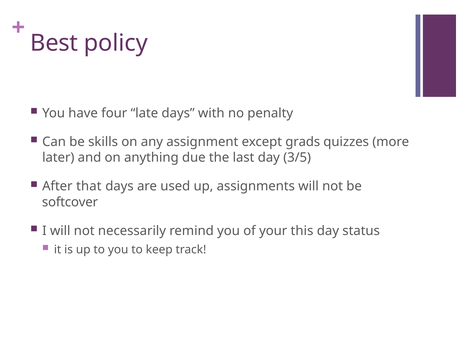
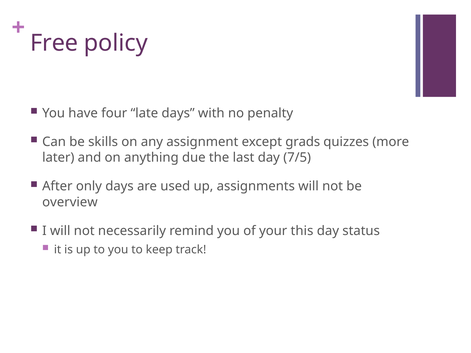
Best: Best -> Free (54, 43)
3/5: 3/5 -> 7/5 (297, 158)
that: that -> only (89, 186)
softcover: softcover -> overview (70, 202)
